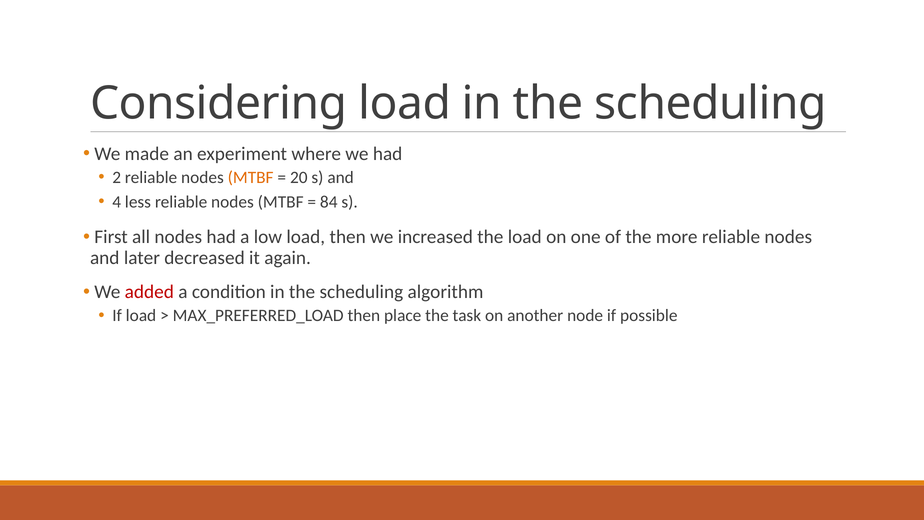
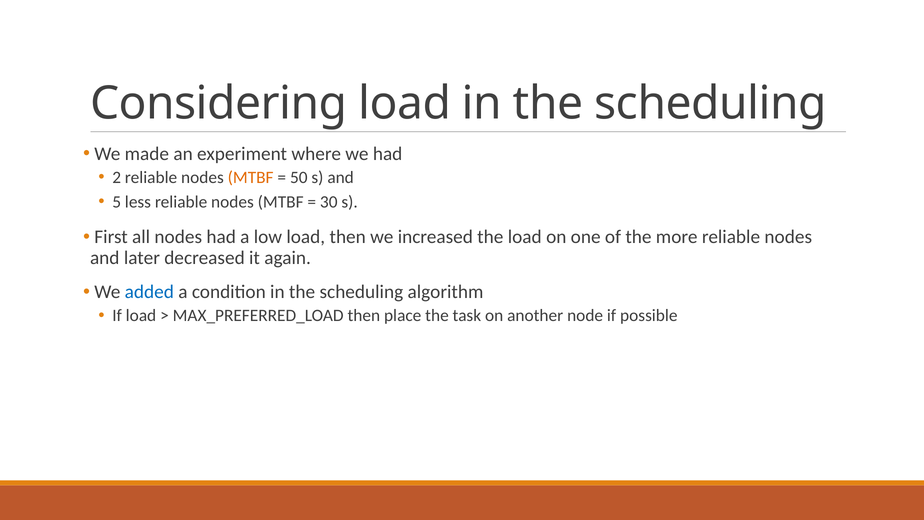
20: 20 -> 50 (299, 177)
4: 4 -> 5 (117, 202)
84: 84 -> 30 (329, 202)
added colour: red -> blue (149, 292)
